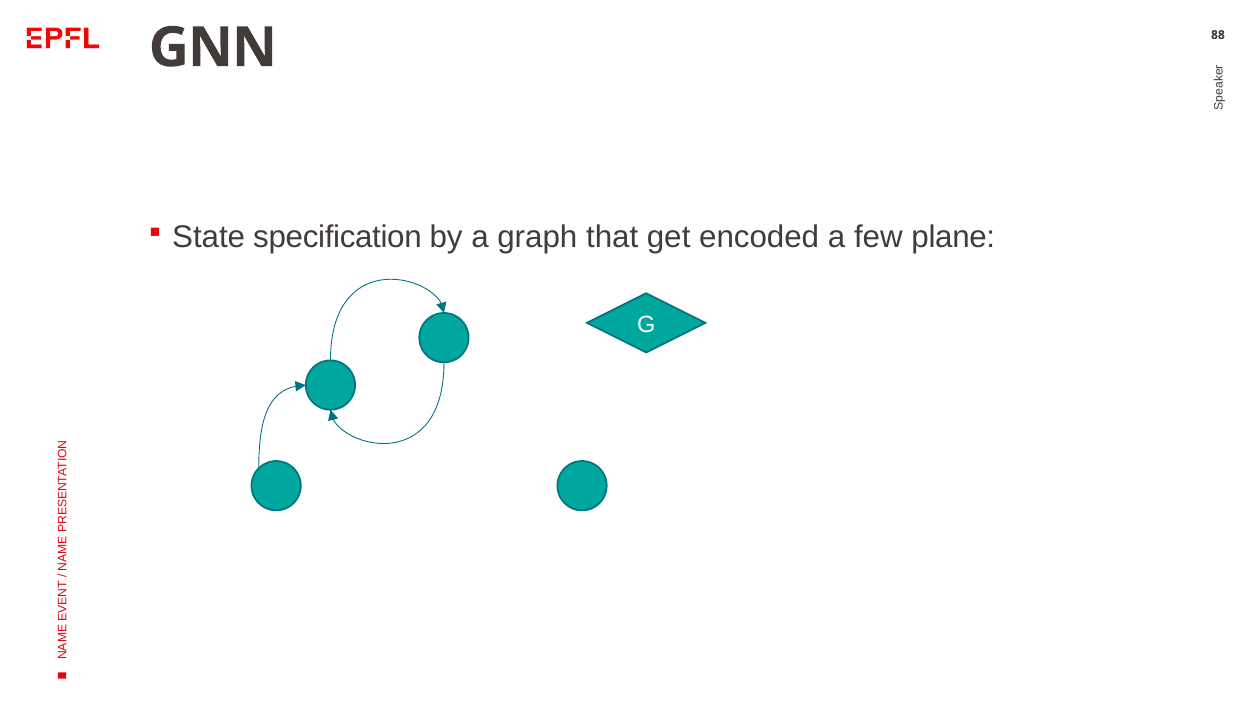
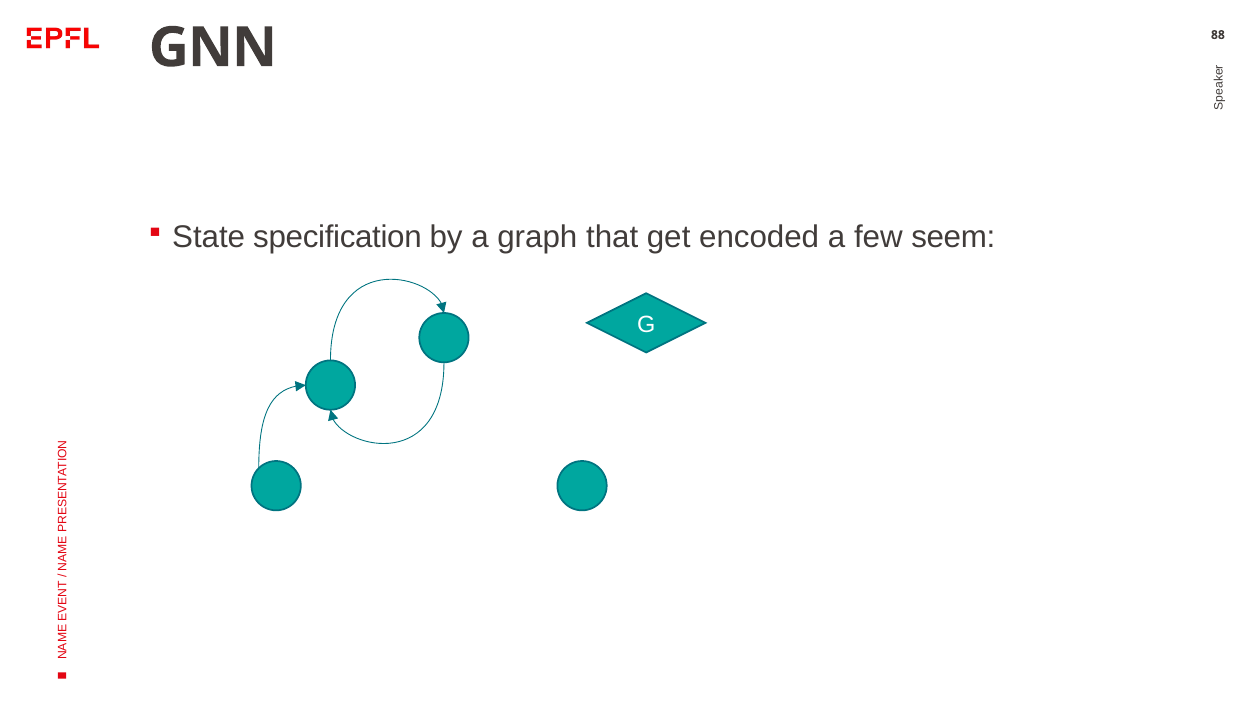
plane: plane -> seem (953, 237)
